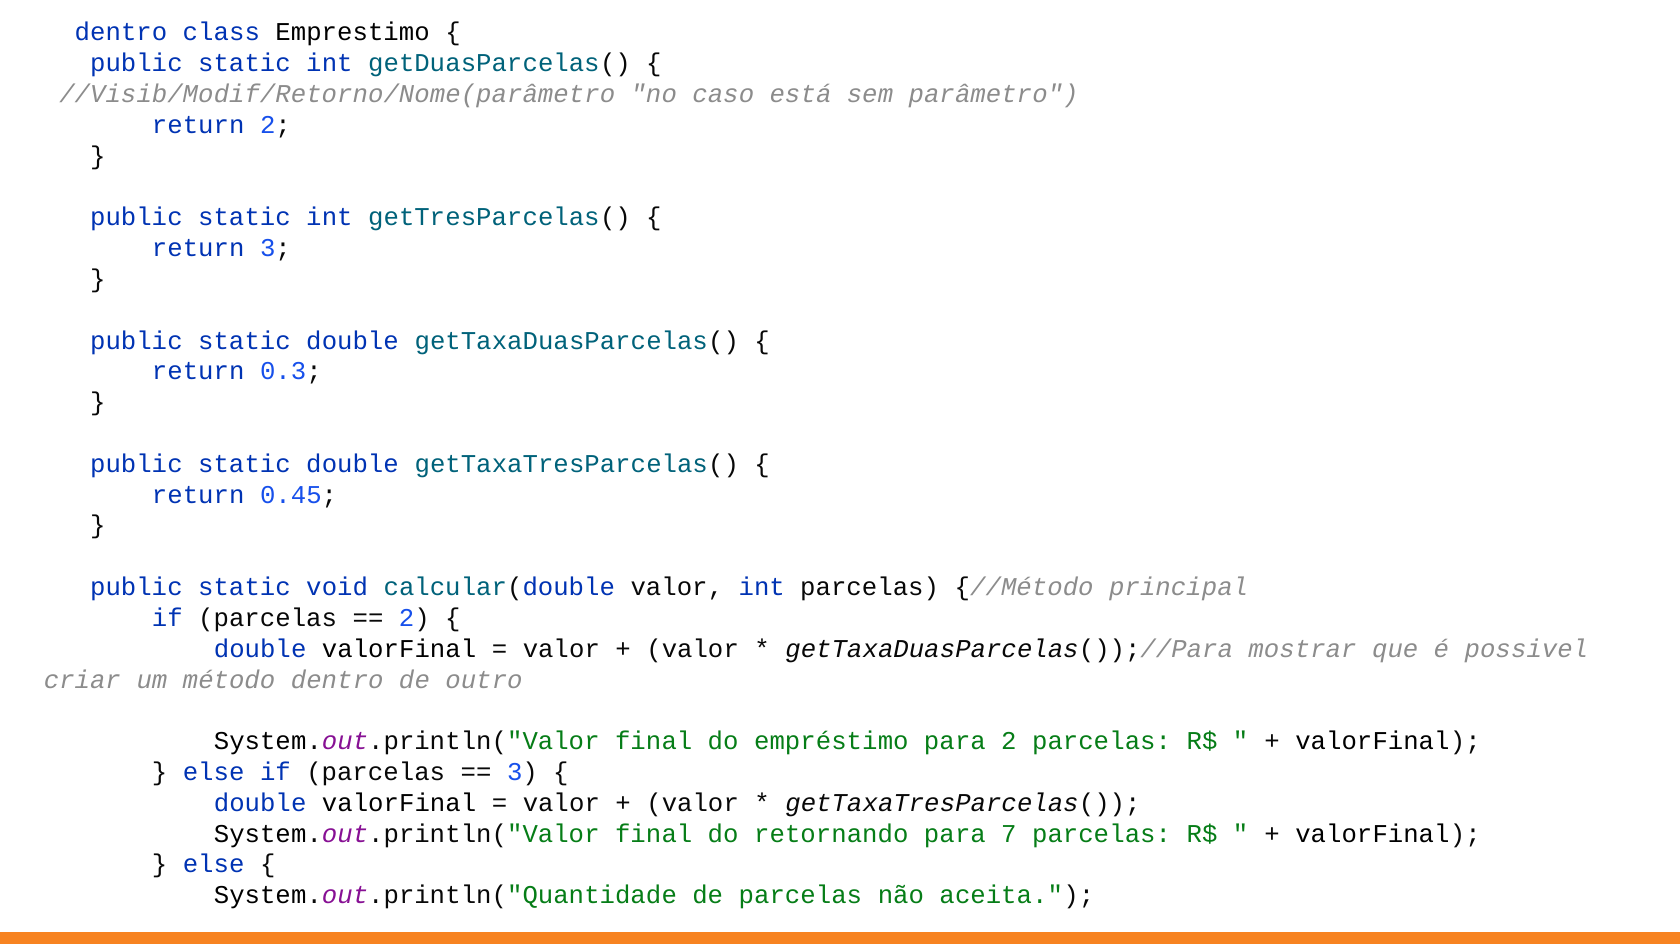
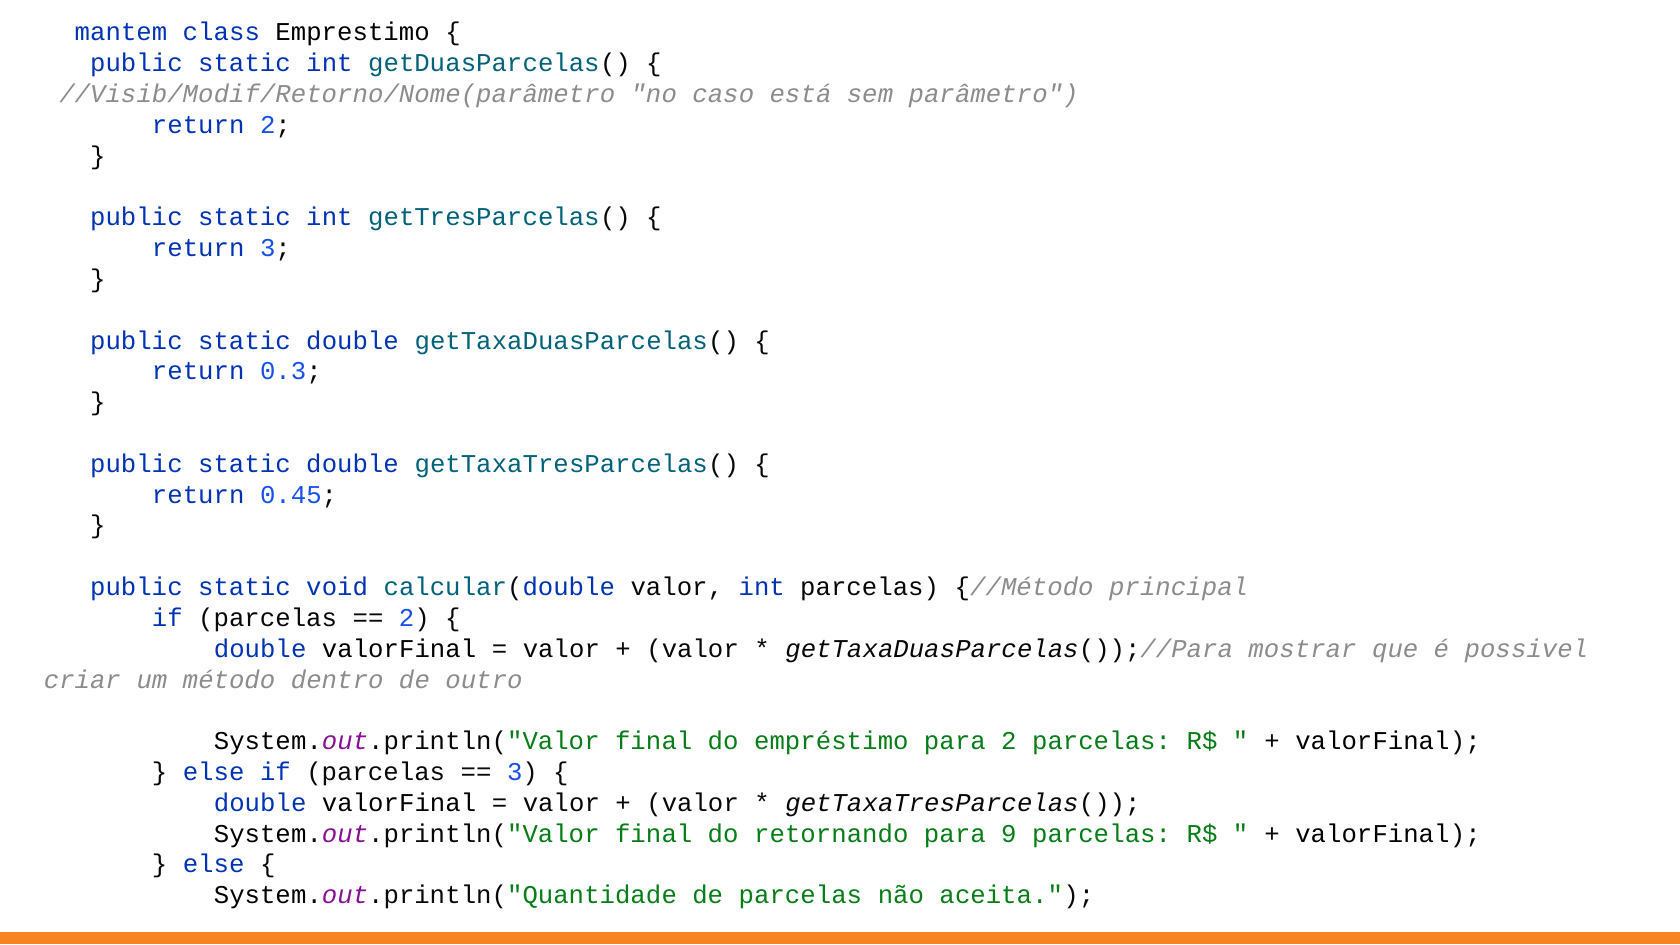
dentro: dentro -> mantem (121, 32)
7: 7 -> 9 (1009, 834)
